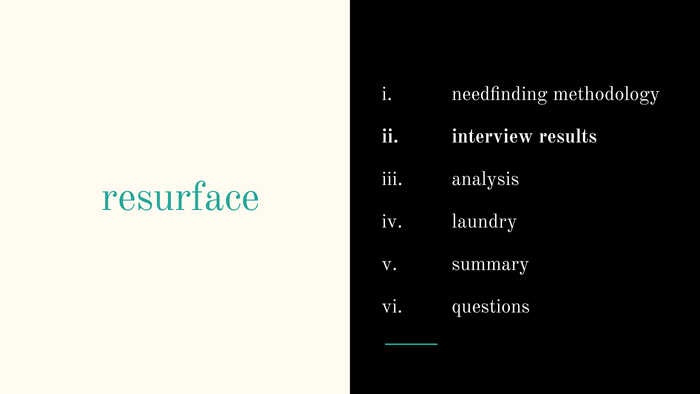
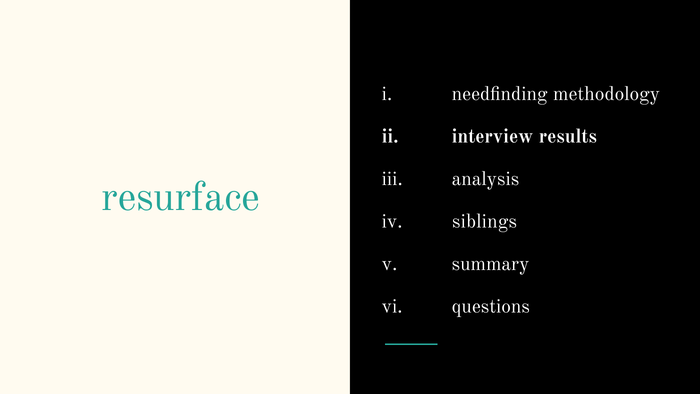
laundry: laundry -> siblings (485, 221)
